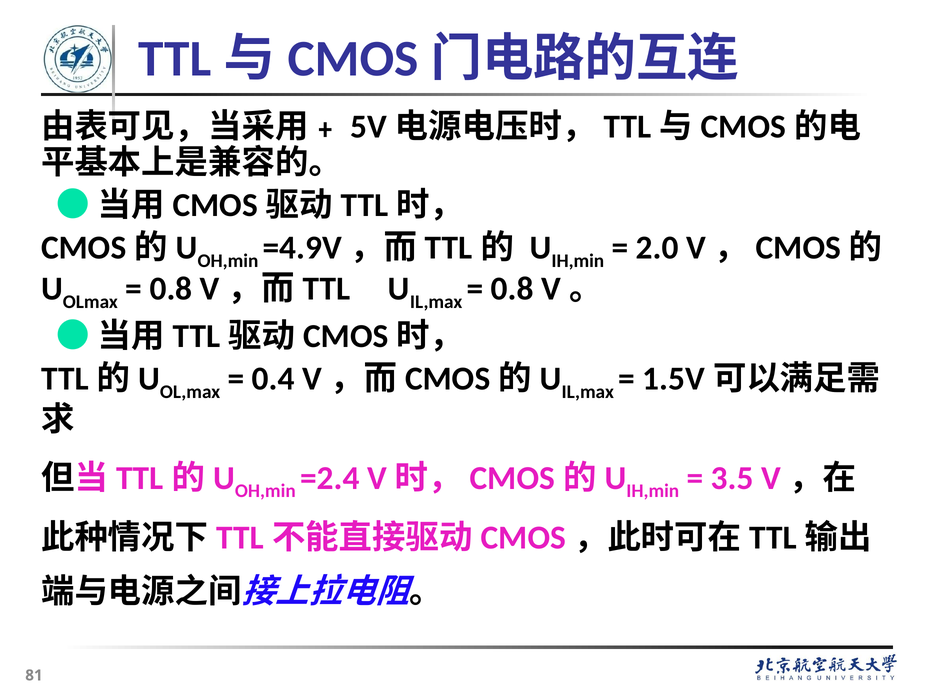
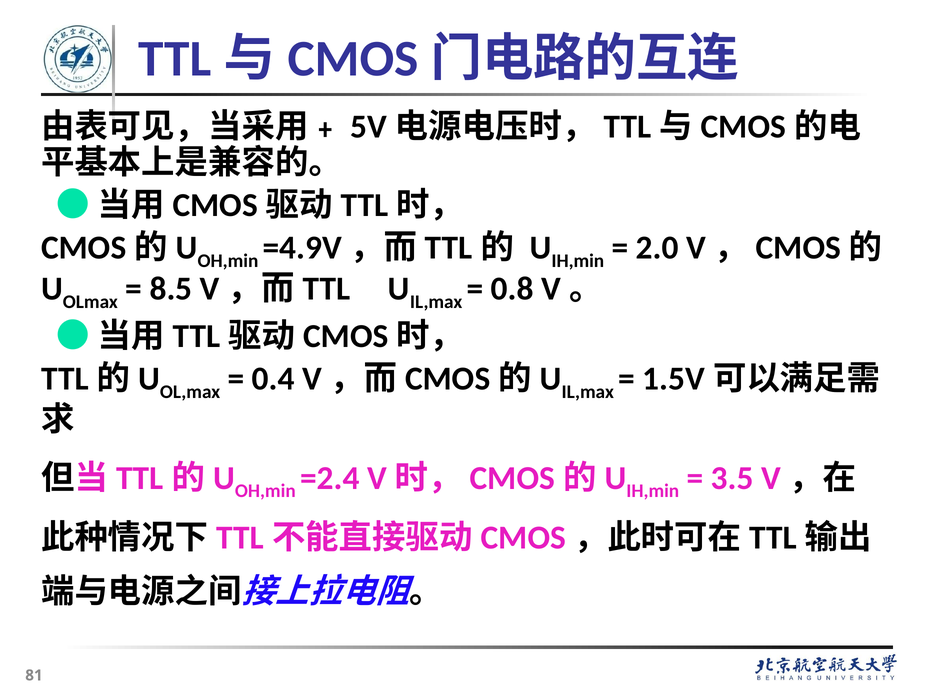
0.8: 0.8 -> 8.5 (171, 289)
